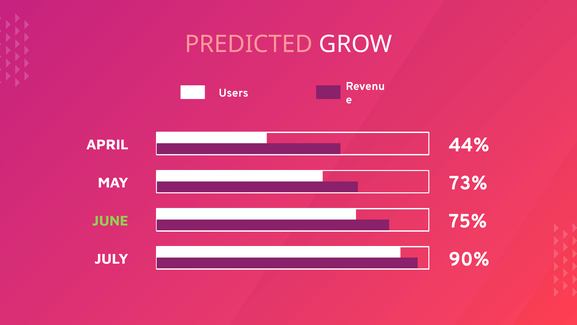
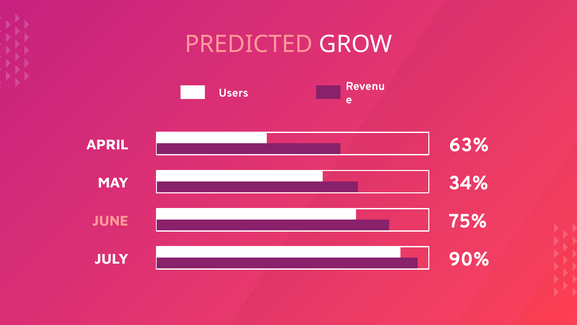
44%: 44% -> 63% (469, 145)
73%: 73% -> 34% (468, 183)
JUNE colour: light green -> pink (110, 220)
